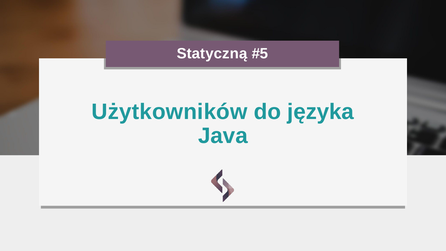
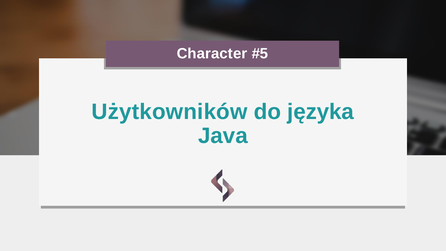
Statyczną: Statyczną -> Character (212, 54)
